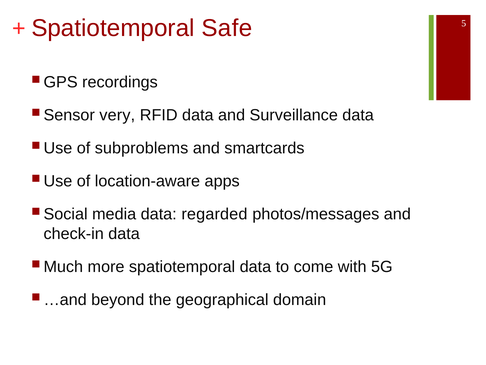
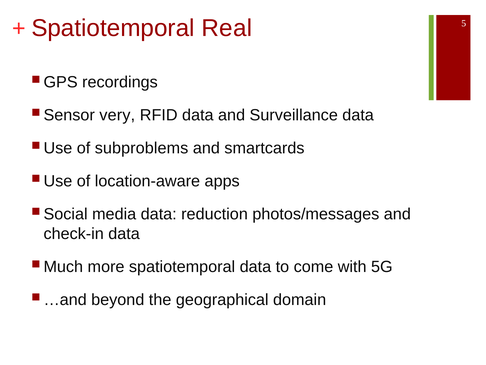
Safe: Safe -> Real (227, 28)
regarded: regarded -> reduction (215, 214)
